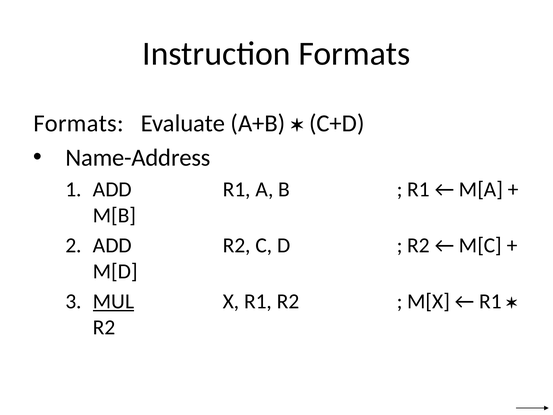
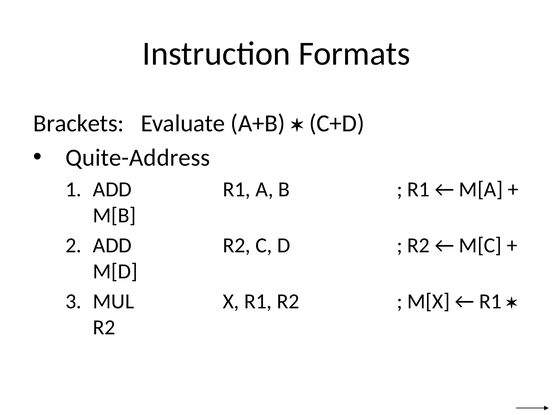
Formats: Formats -> Brackets (79, 123)
Name-Address: Name-Address -> Quite-Address (138, 158)
MUL underline: present -> none (114, 301)
